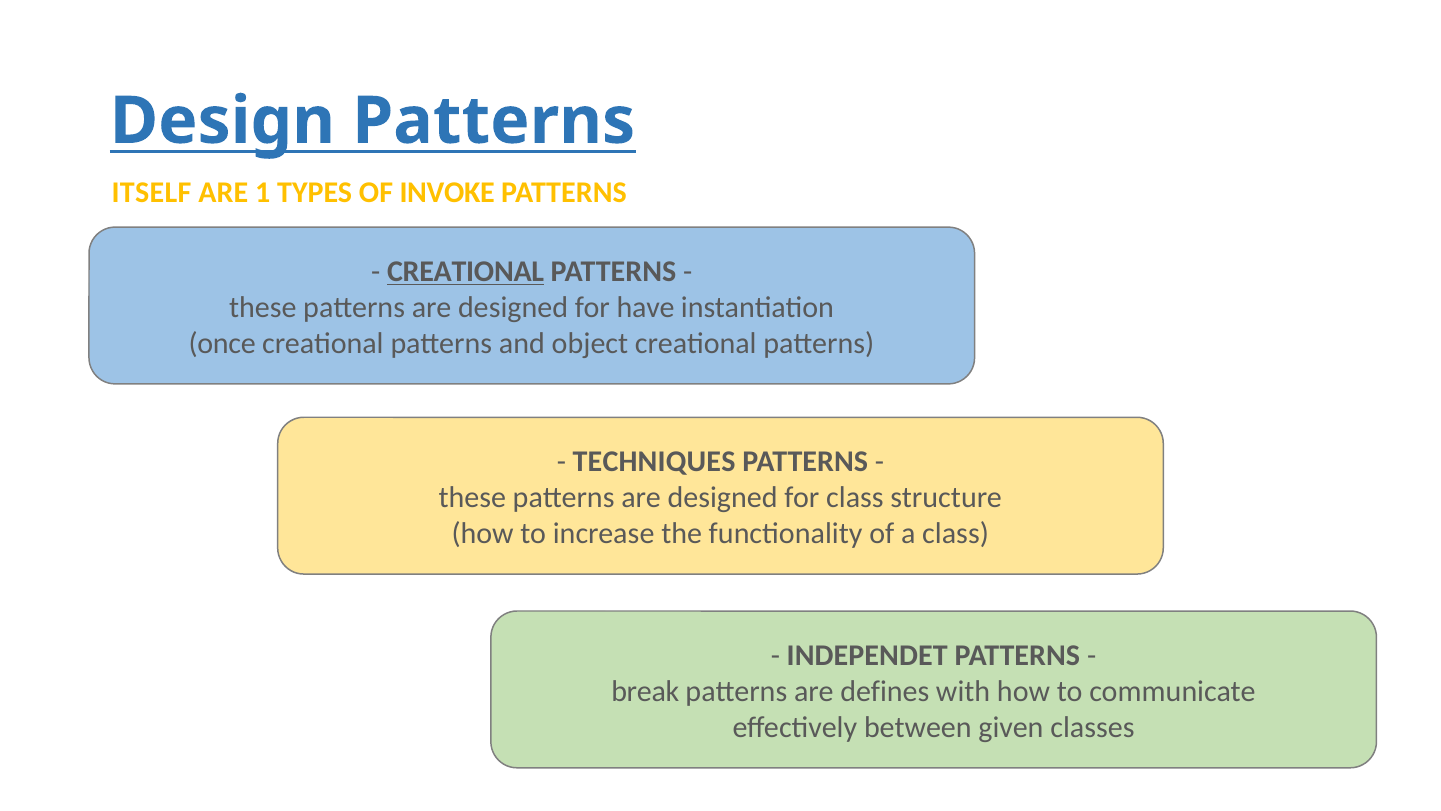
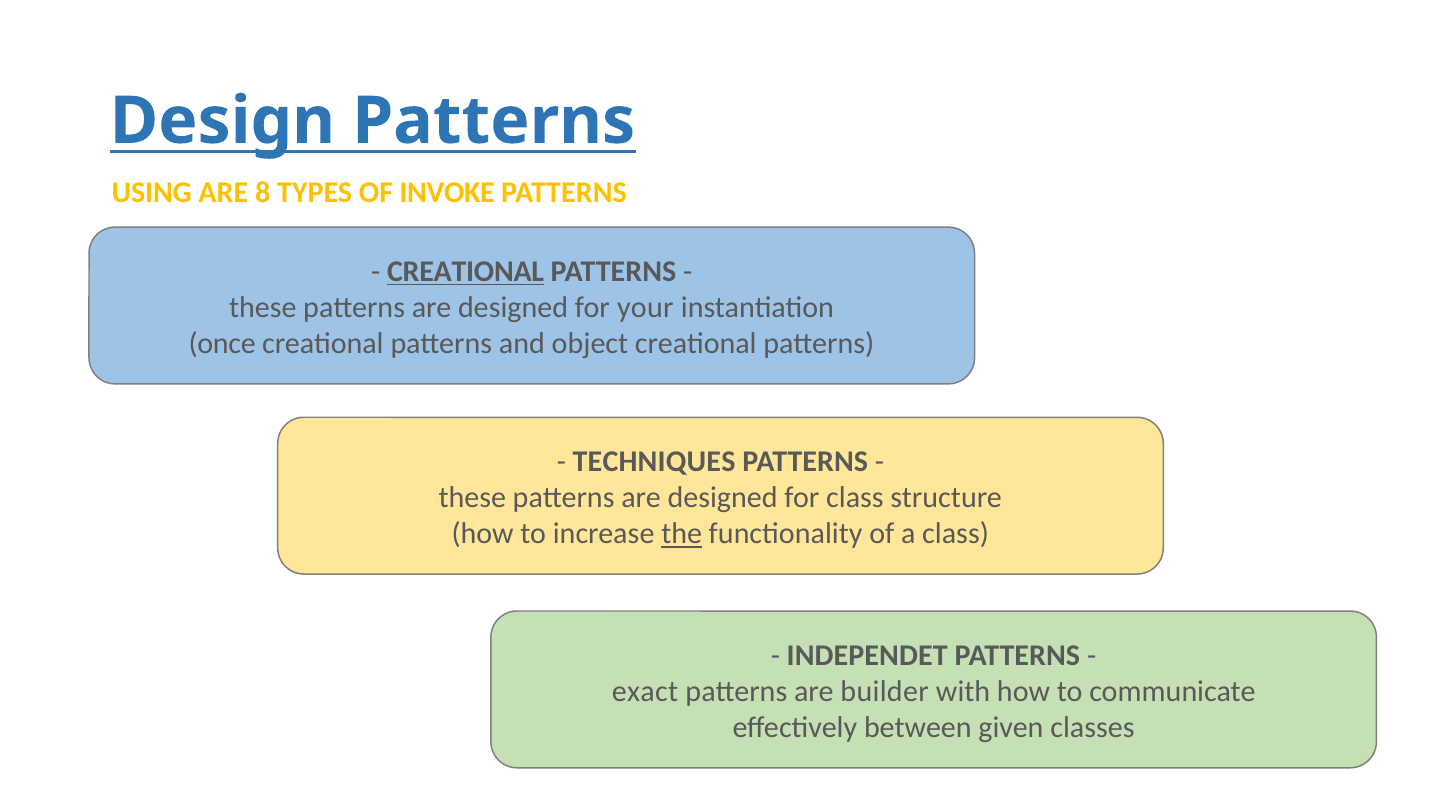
ITSELF: ITSELF -> USING (152, 192)
1: 1 -> 8 (263, 192)
have: have -> your (645, 307)
the underline: none -> present (682, 534)
break: break -> exact (645, 691)
defines: defines -> builder (885, 691)
